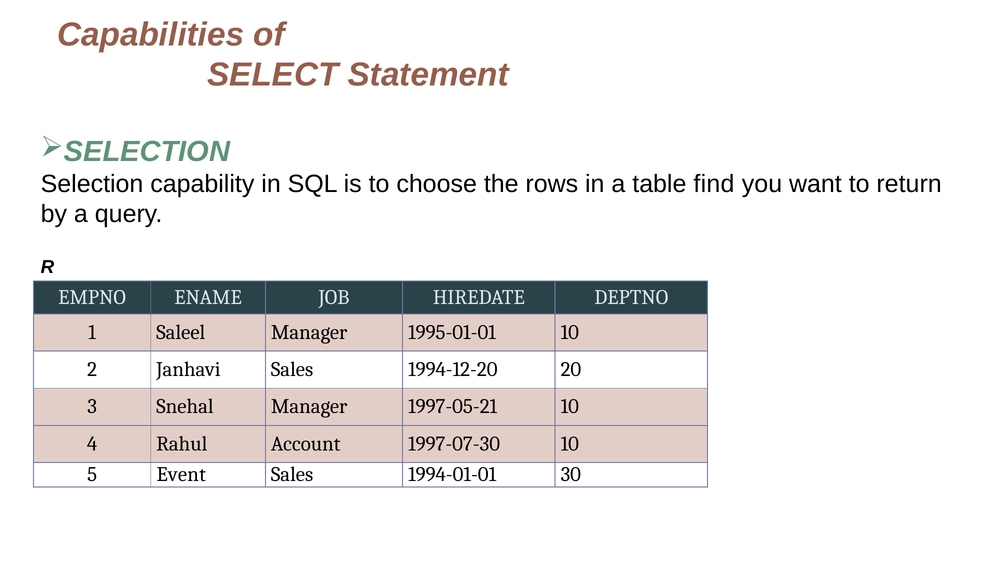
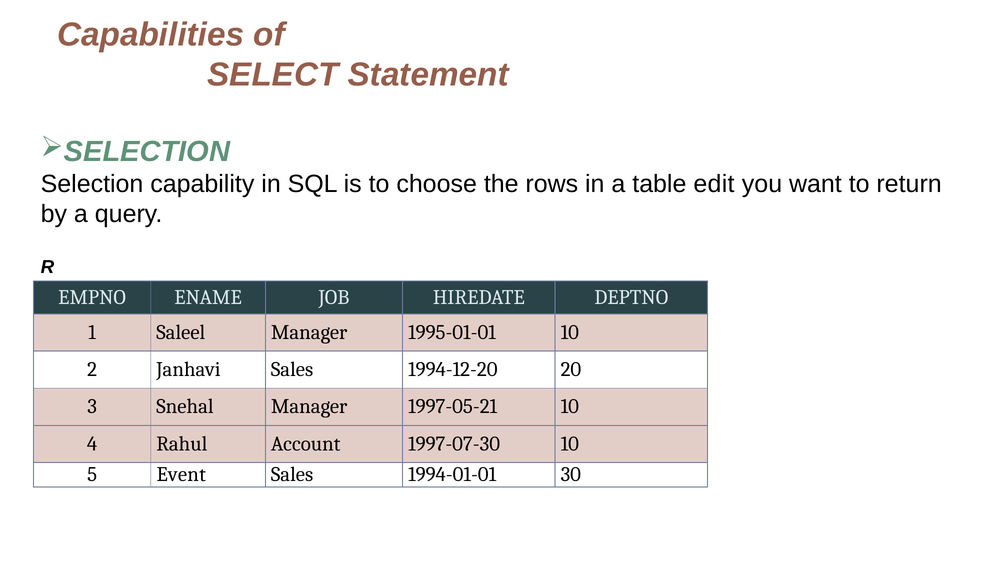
find: find -> edit (714, 184)
